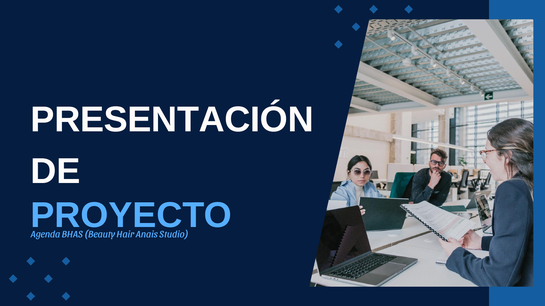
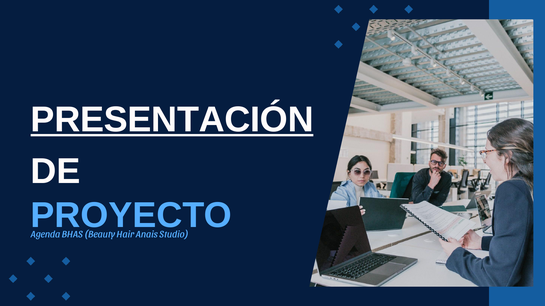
PRESENTACIÓN underline: none -> present (172, 120)
